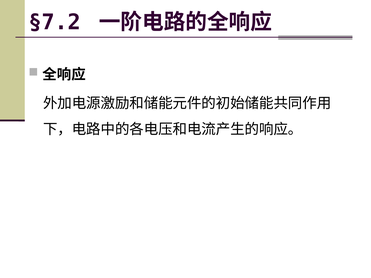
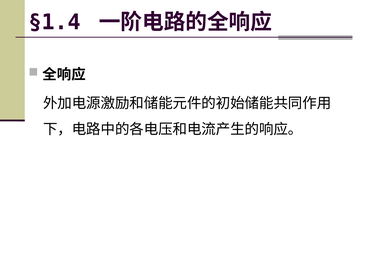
§7.2: §7.2 -> §1.4 (55, 22)
